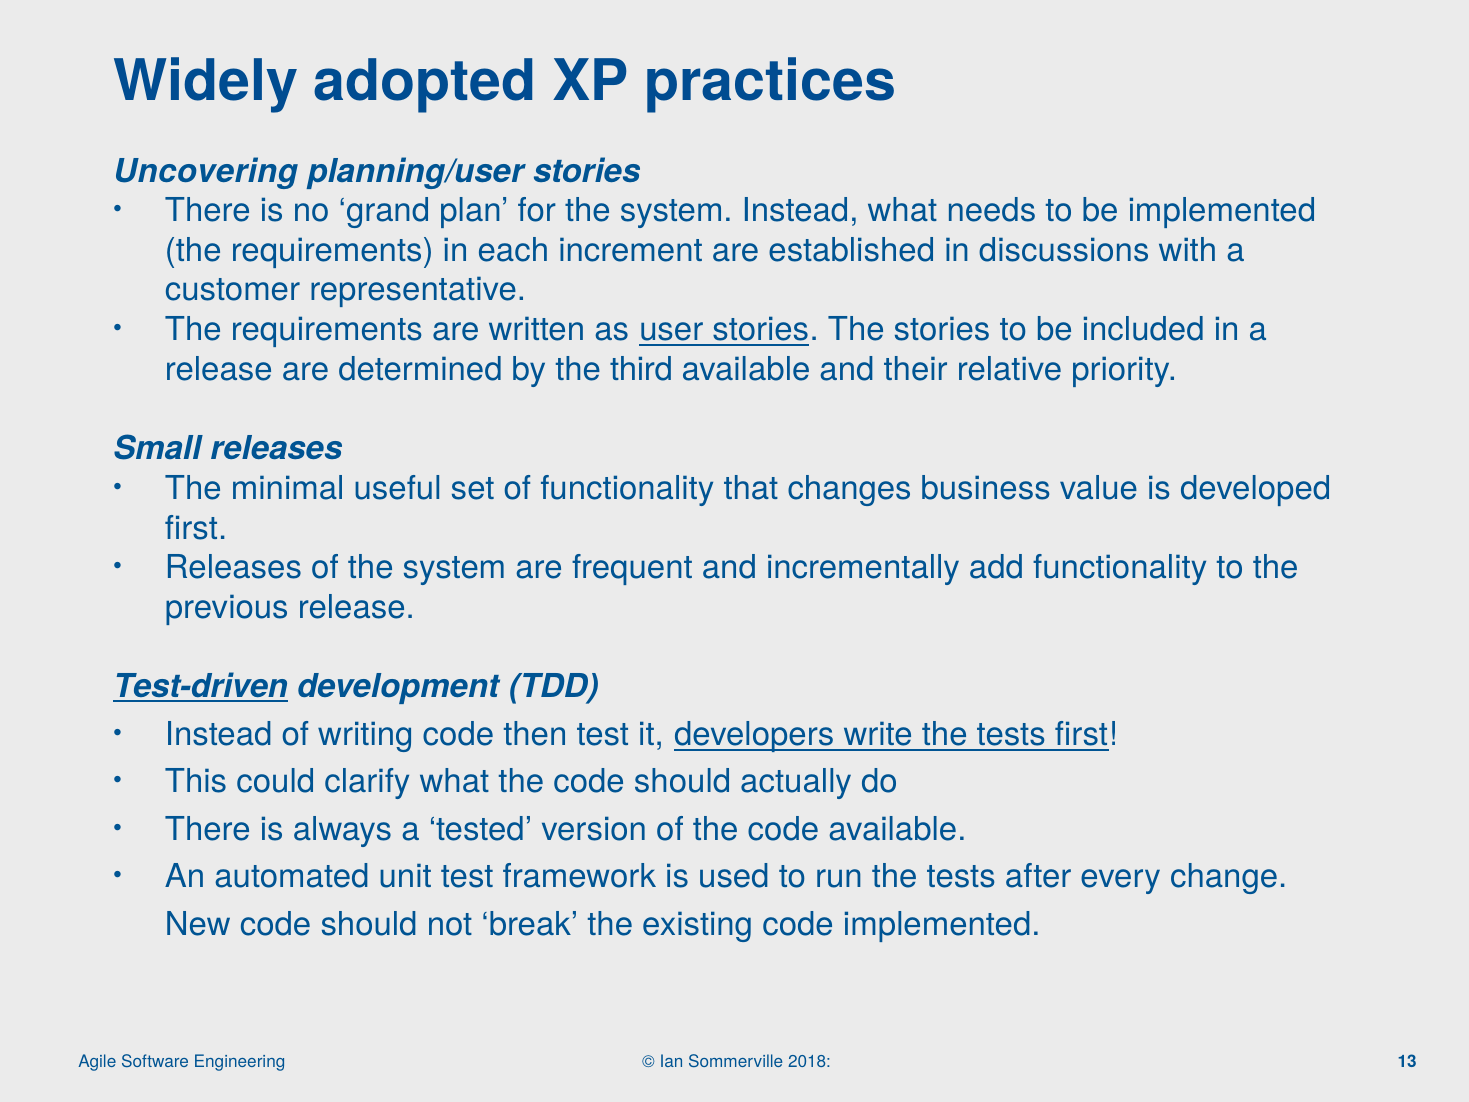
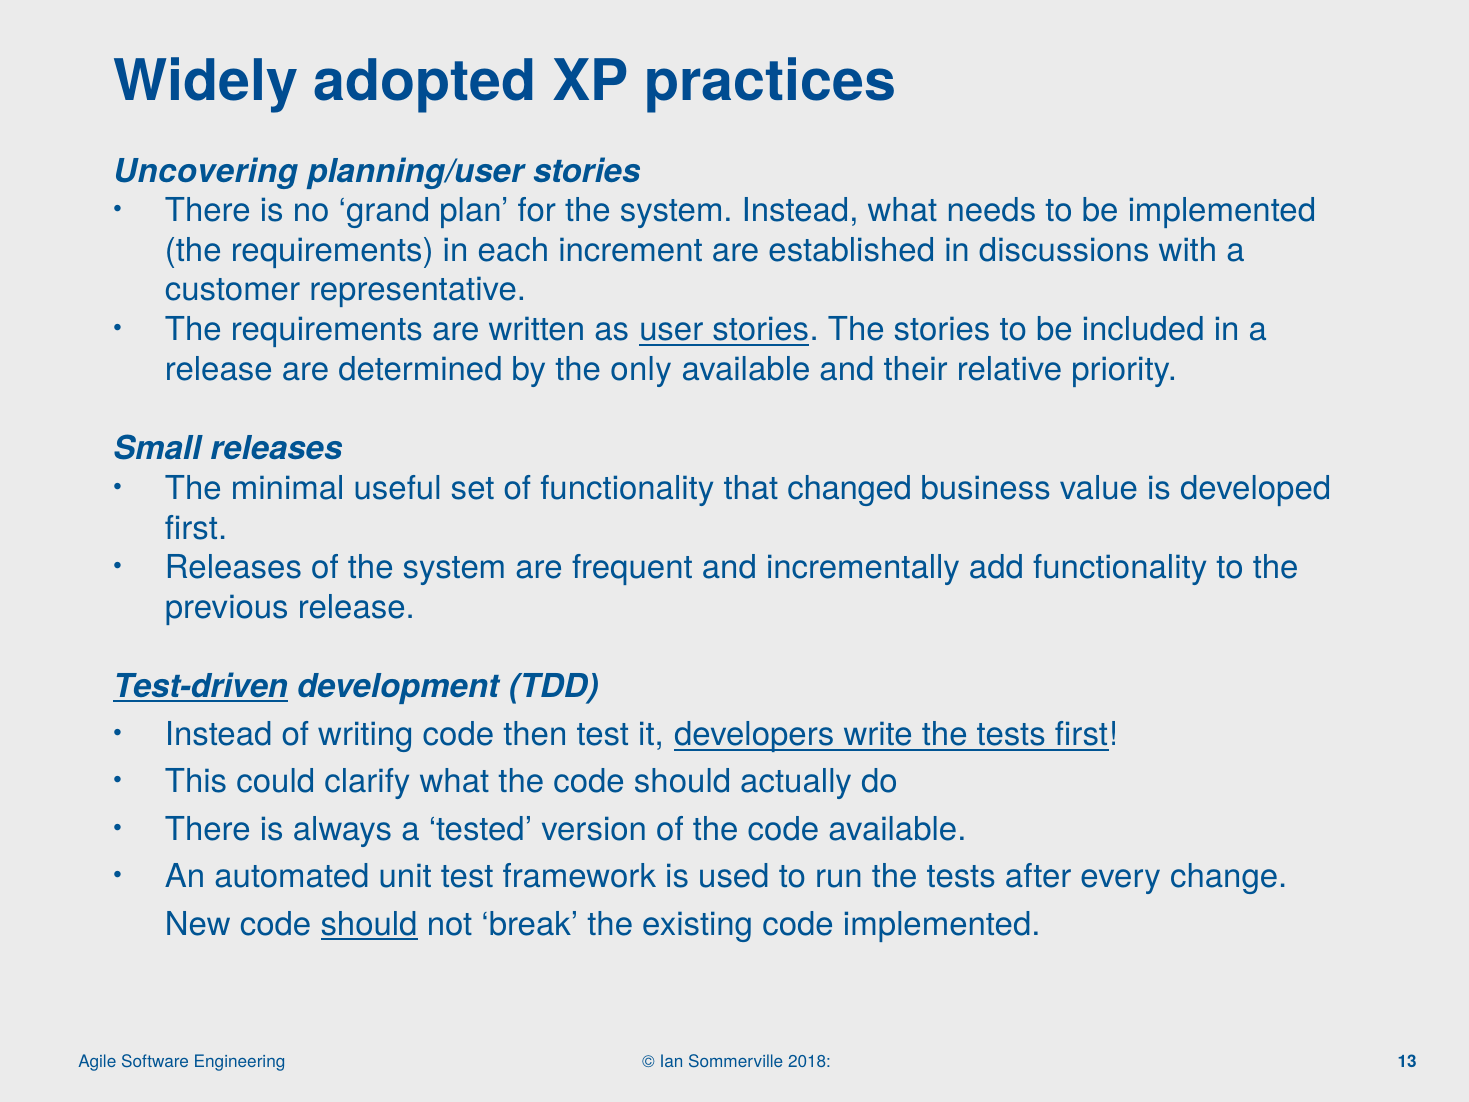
third: third -> only (641, 369)
changes: changes -> changed (850, 488)
should underline: none -> present (369, 924)
